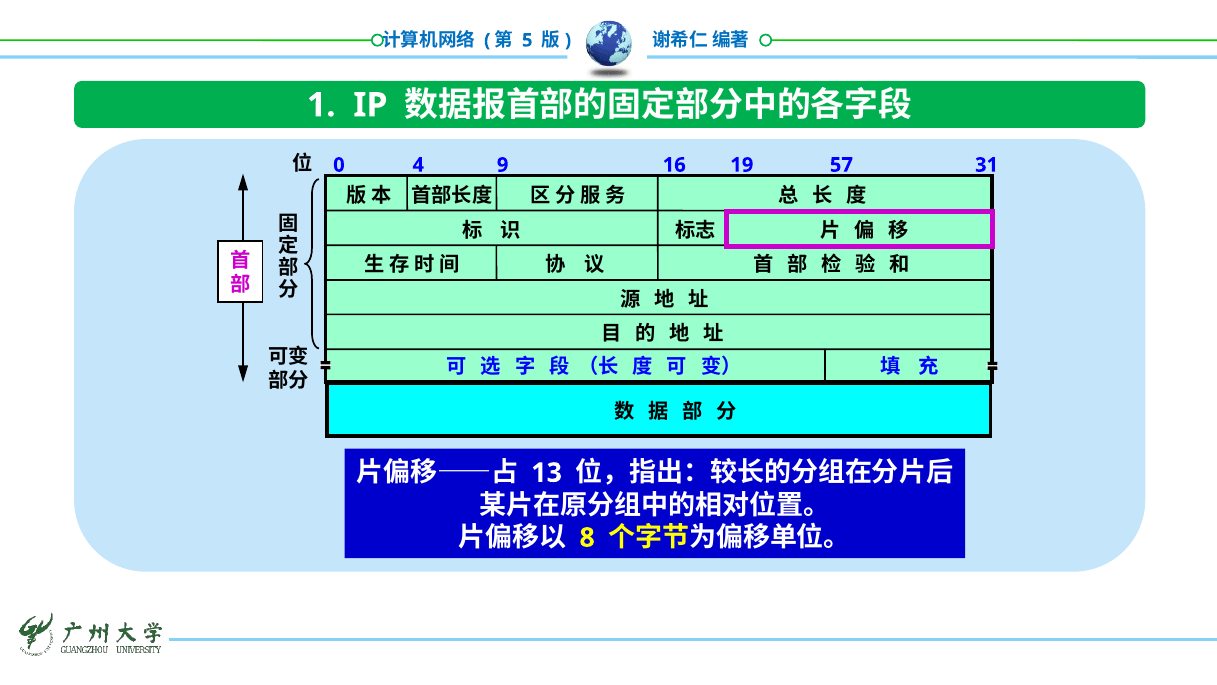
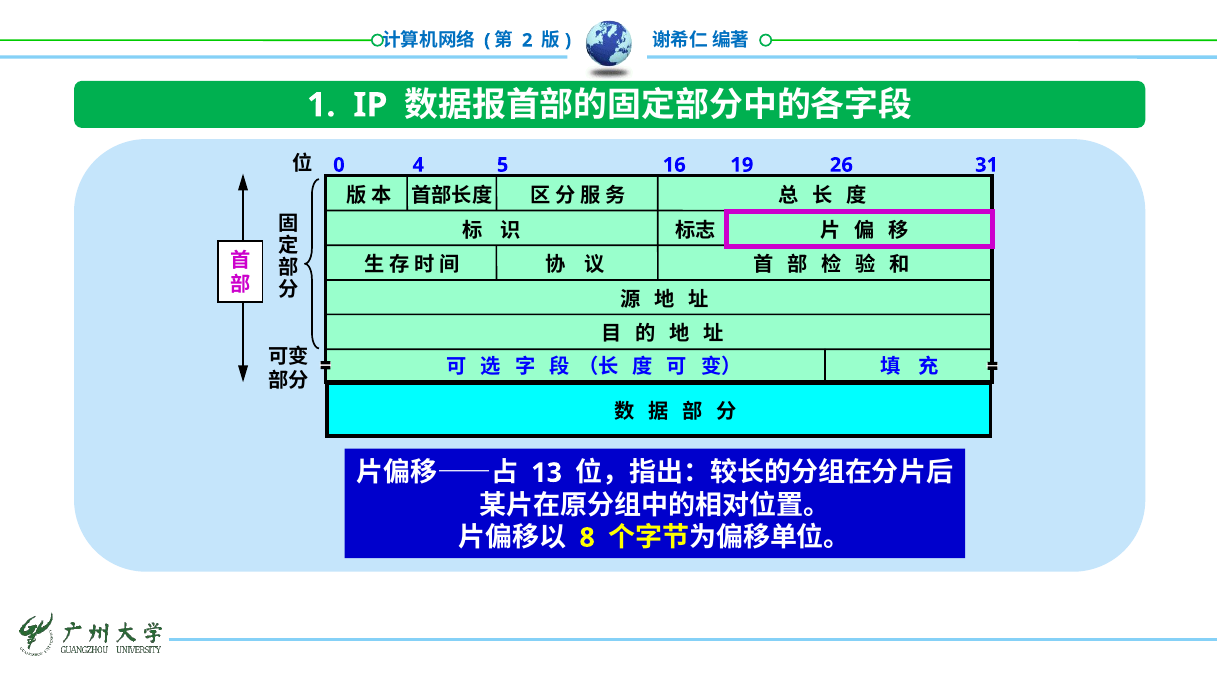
5: 5 -> 2 (527, 40)
9: 9 -> 5 (503, 165)
57: 57 -> 26 (841, 165)
